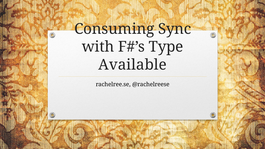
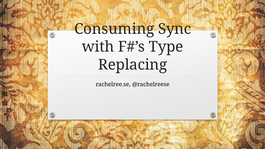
Available: Available -> Replacing (133, 65)
